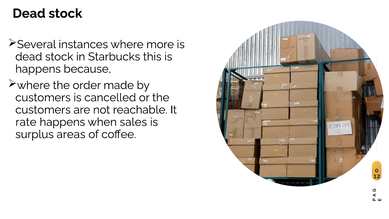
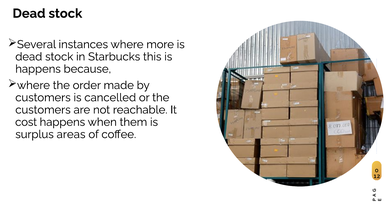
rate: rate -> cost (26, 122)
sales: sales -> them (133, 122)
